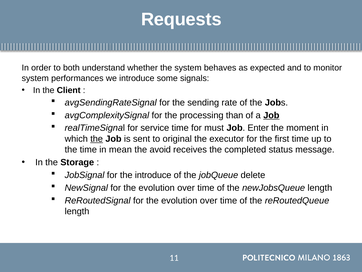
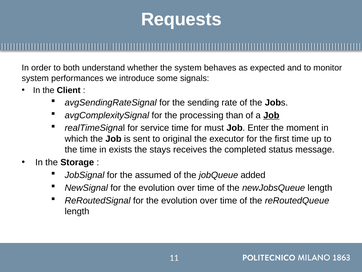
the underline: present -> none (97, 139)
mean: mean -> exists (120, 149)
avoid: avoid -> stays (160, 149)
the introduce: introduce -> assumed (153, 175)
delete: delete -> added (253, 175)
